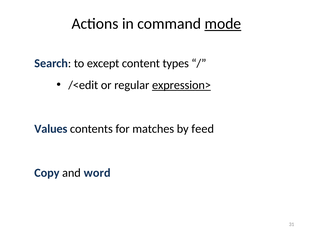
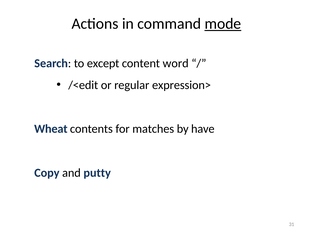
types: types -> word (176, 63)
expression> underline: present -> none (181, 85)
Values: Values -> Wheat (51, 129)
feed: feed -> have (203, 129)
word: word -> putty (97, 173)
